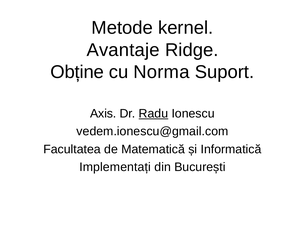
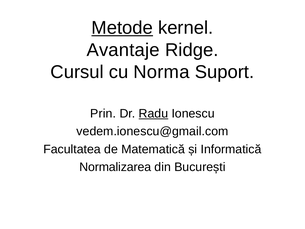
Metode underline: none -> present (122, 28)
Obține: Obține -> Cursul (77, 72)
Axis: Axis -> Prin (103, 113)
Implementați: Implementați -> Normalizarea (115, 167)
